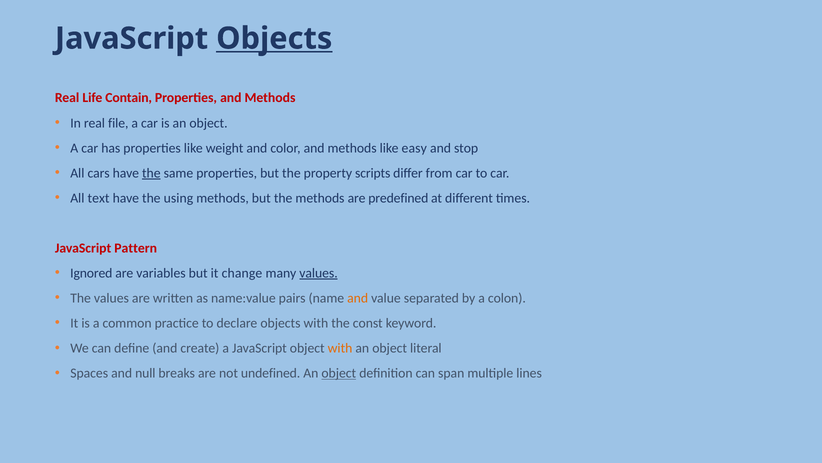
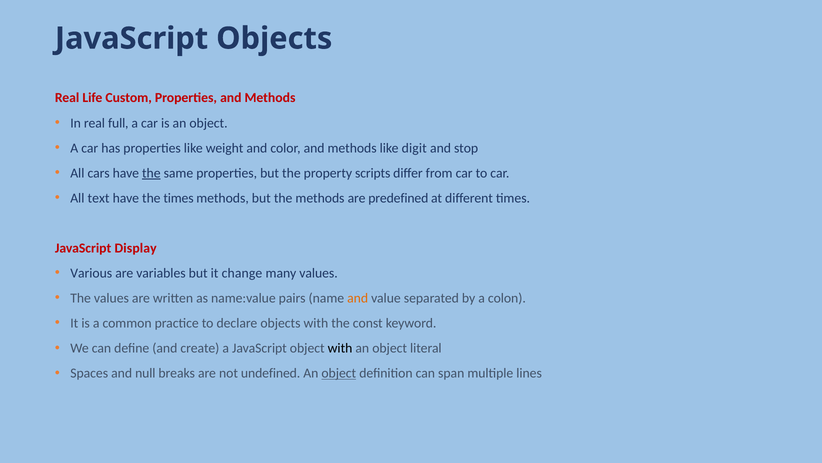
Objects underline: present -> none (274, 38)
Contain: Contain -> Custom (129, 98)
file: file -> full (118, 123)
easy: easy -> digit (414, 148)
the using: using -> times (179, 198)
Pattern: Pattern -> Display (136, 248)
Ignored: Ignored -> Various (91, 273)
values underline: present -> none (319, 273)
with colour: orange -> black (340, 348)
